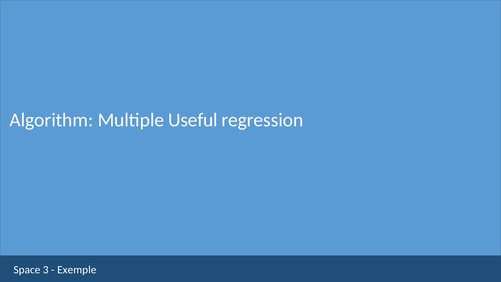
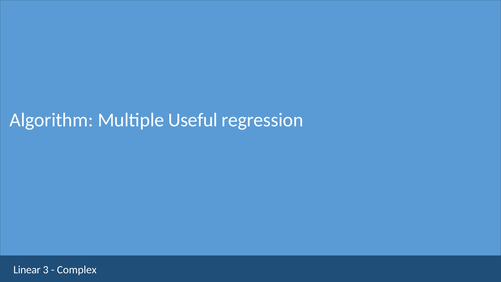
Space: Space -> Linear (27, 270)
Exemple: Exemple -> Complex (77, 270)
